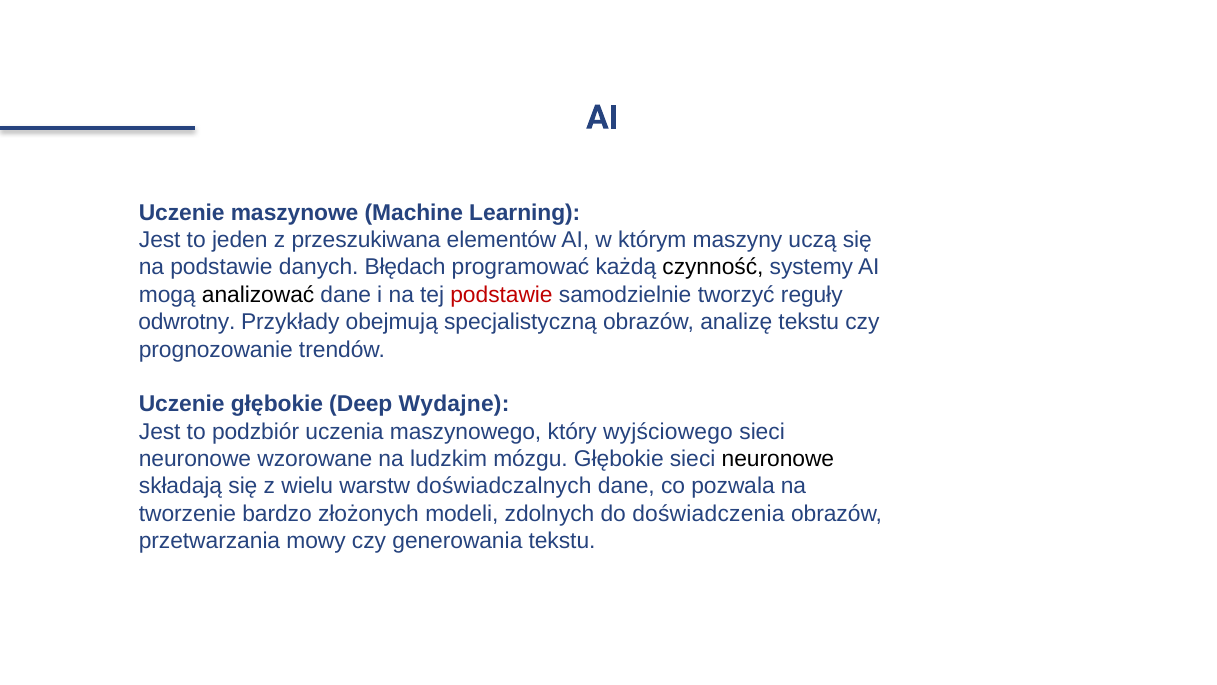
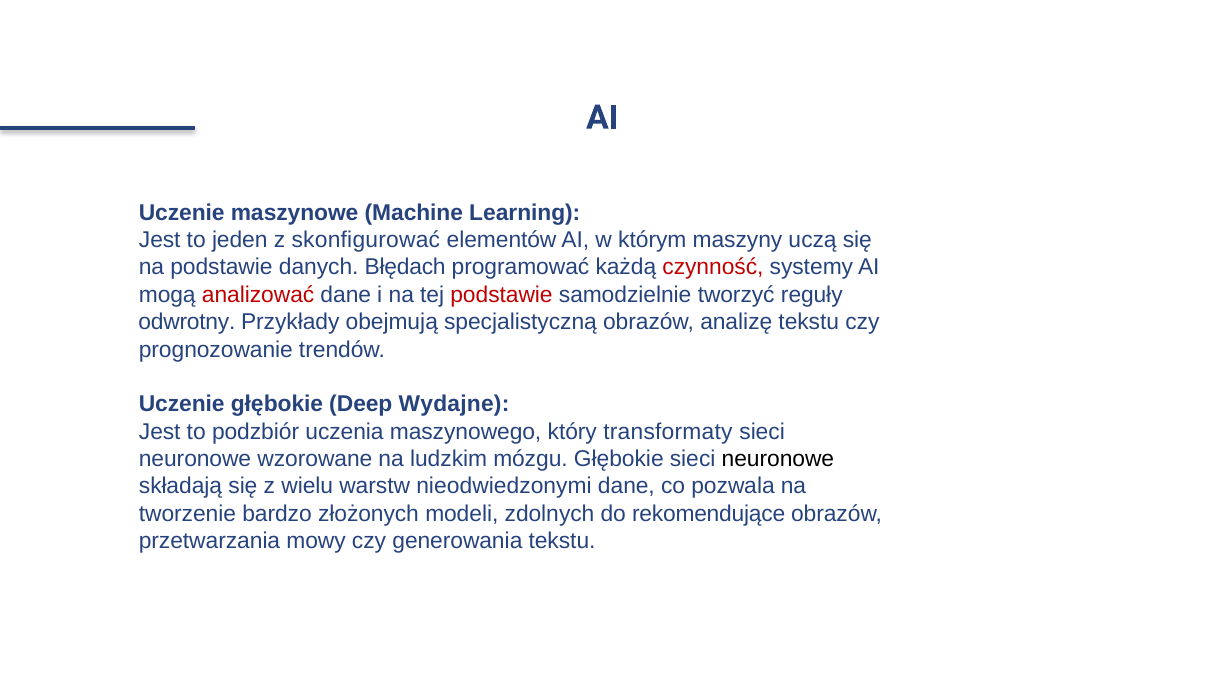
przeszukiwana: przeszukiwana -> skonfigurować (366, 240)
czynność colour: black -> red (713, 267)
analizować colour: black -> red (258, 295)
wyjściowego: wyjściowego -> transformaty (668, 431)
doświadczalnych: doświadczalnych -> nieodwiedzonymi (504, 486)
doświadczenia: doświadczenia -> rekomendujące (709, 514)
